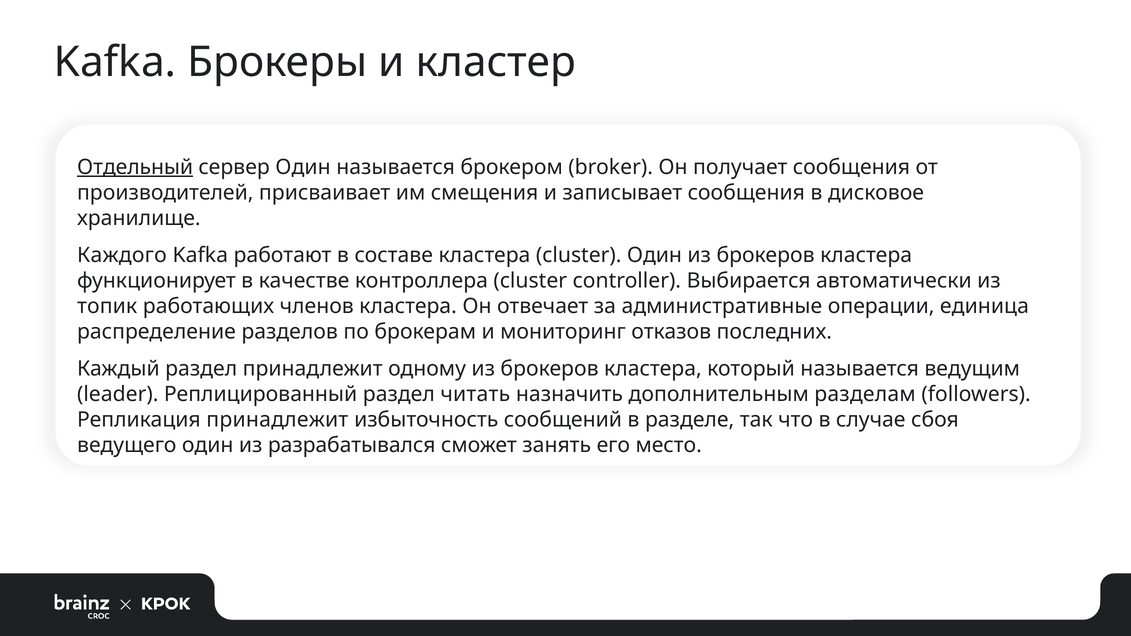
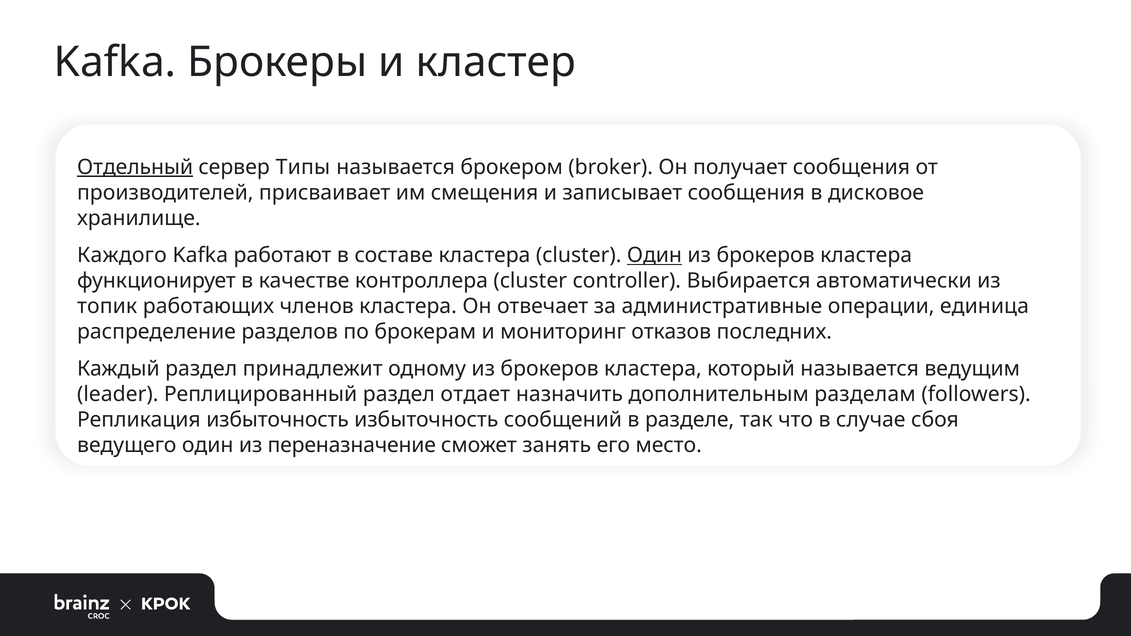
сервер Один: Один -> Типы (303, 167)
Один underline: none -> present (654, 255)
читать: читать -> отдает (475, 394)
Репликация принадлежит: принадлежит -> избыточность (278, 420)
разрабатывался: разрабатывался -> переназначение (352, 445)
